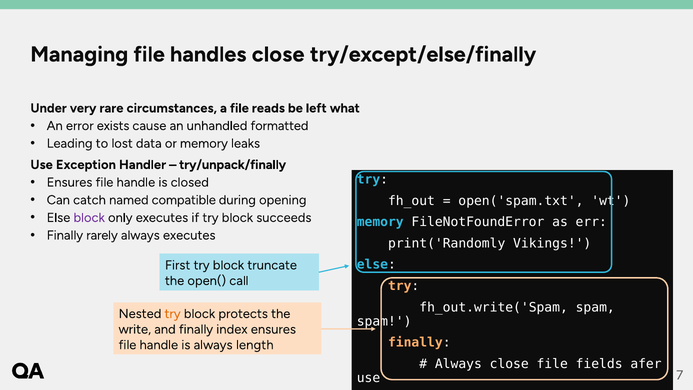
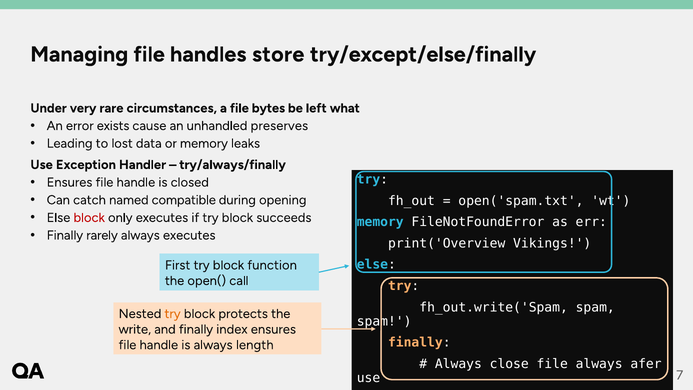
handles close: close -> store (278, 54)
reads: reads -> bytes (268, 108)
formatted: formatted -> preserves (279, 126)
try/unpack/finally: try/unpack/finally -> try/always/finally (233, 165)
block colour: purple -> red (89, 218)
print('Randomly: print('Randomly -> print('Overview (447, 243)
truncate: truncate -> function (272, 265)
file fields: fields -> always (599, 364)
